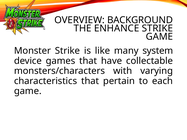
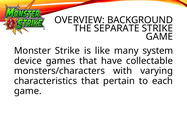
ENHANCE: ENHANCE -> SEPARATE (117, 28)
